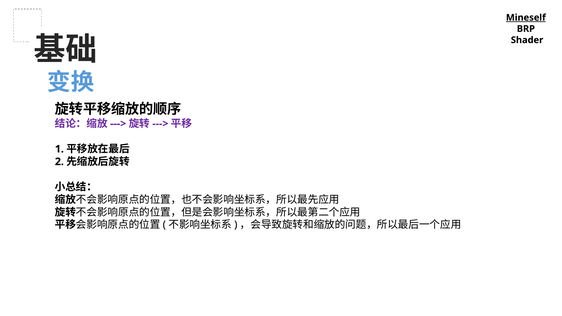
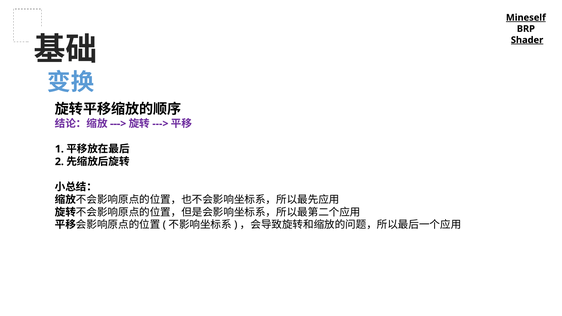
Shader underline: none -> present (527, 40)
